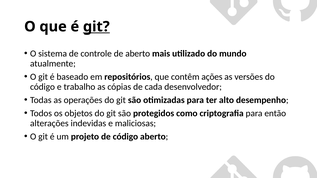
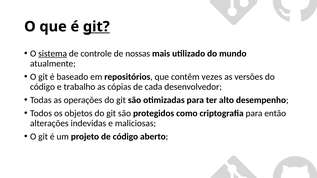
sistema underline: none -> present (53, 54)
de aberto: aberto -> nossas (138, 54)
ações: ações -> vezes (212, 77)
